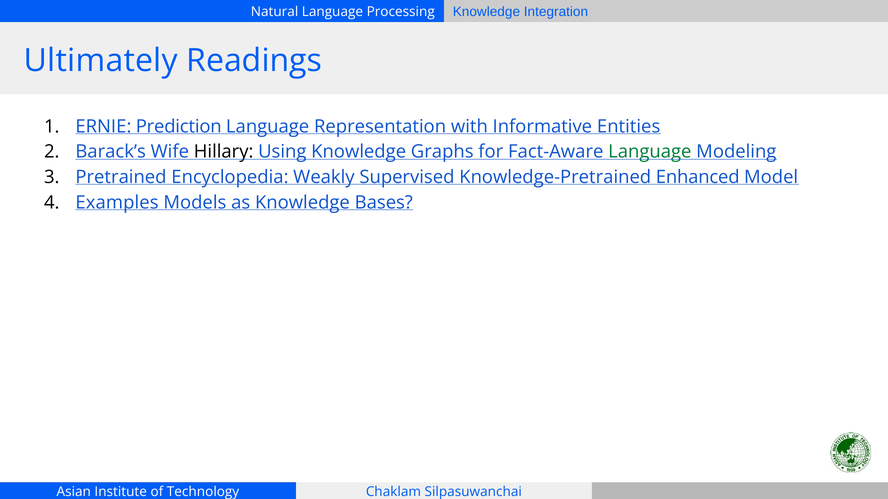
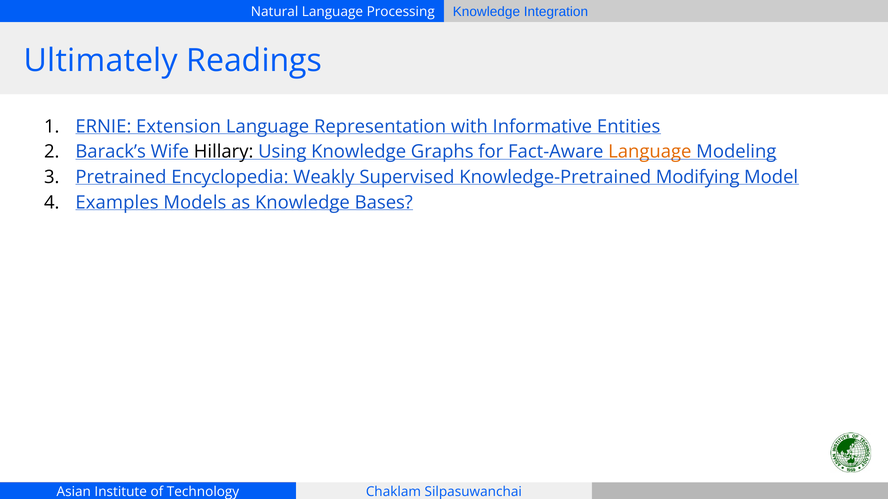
Prediction: Prediction -> Extension (179, 127)
Language colour: green -> orange (650, 152)
Enhanced: Enhanced -> Modifying (698, 177)
